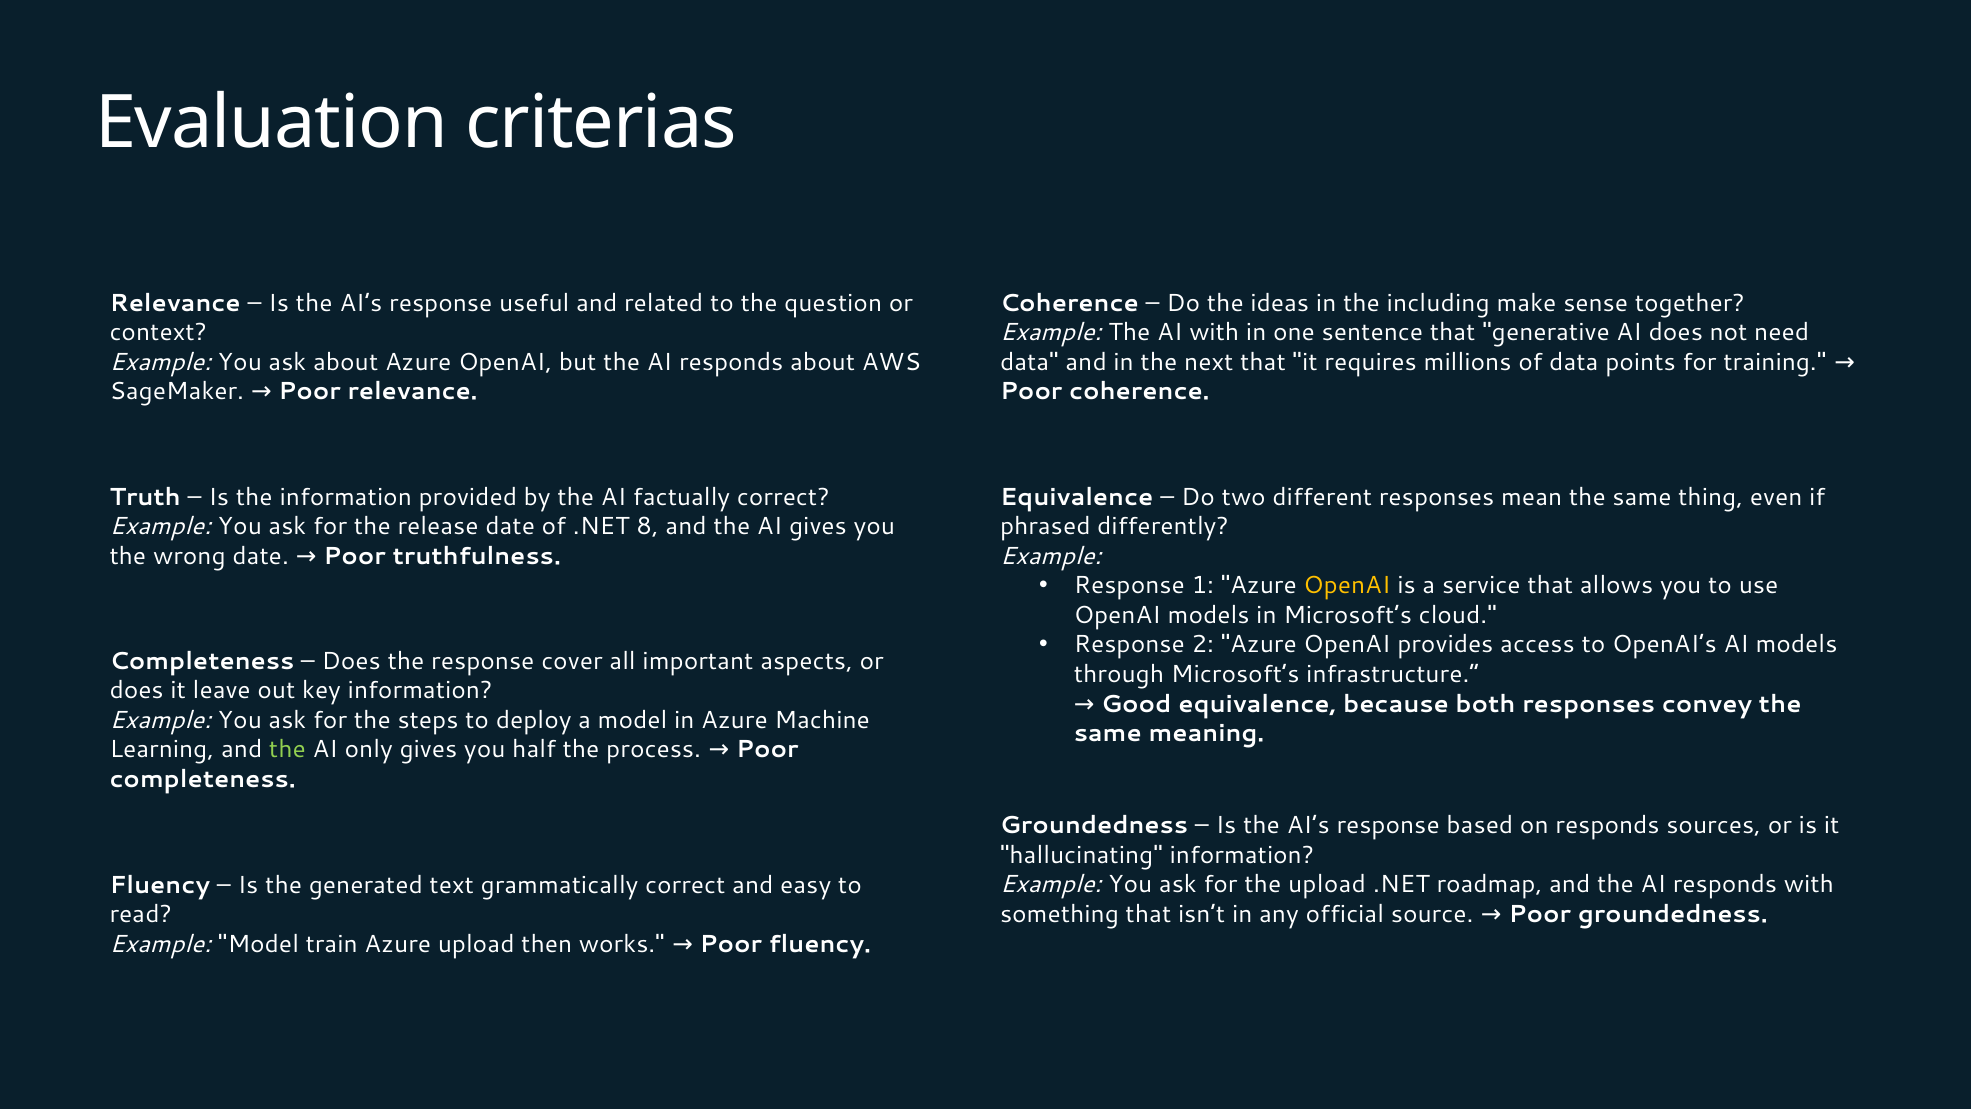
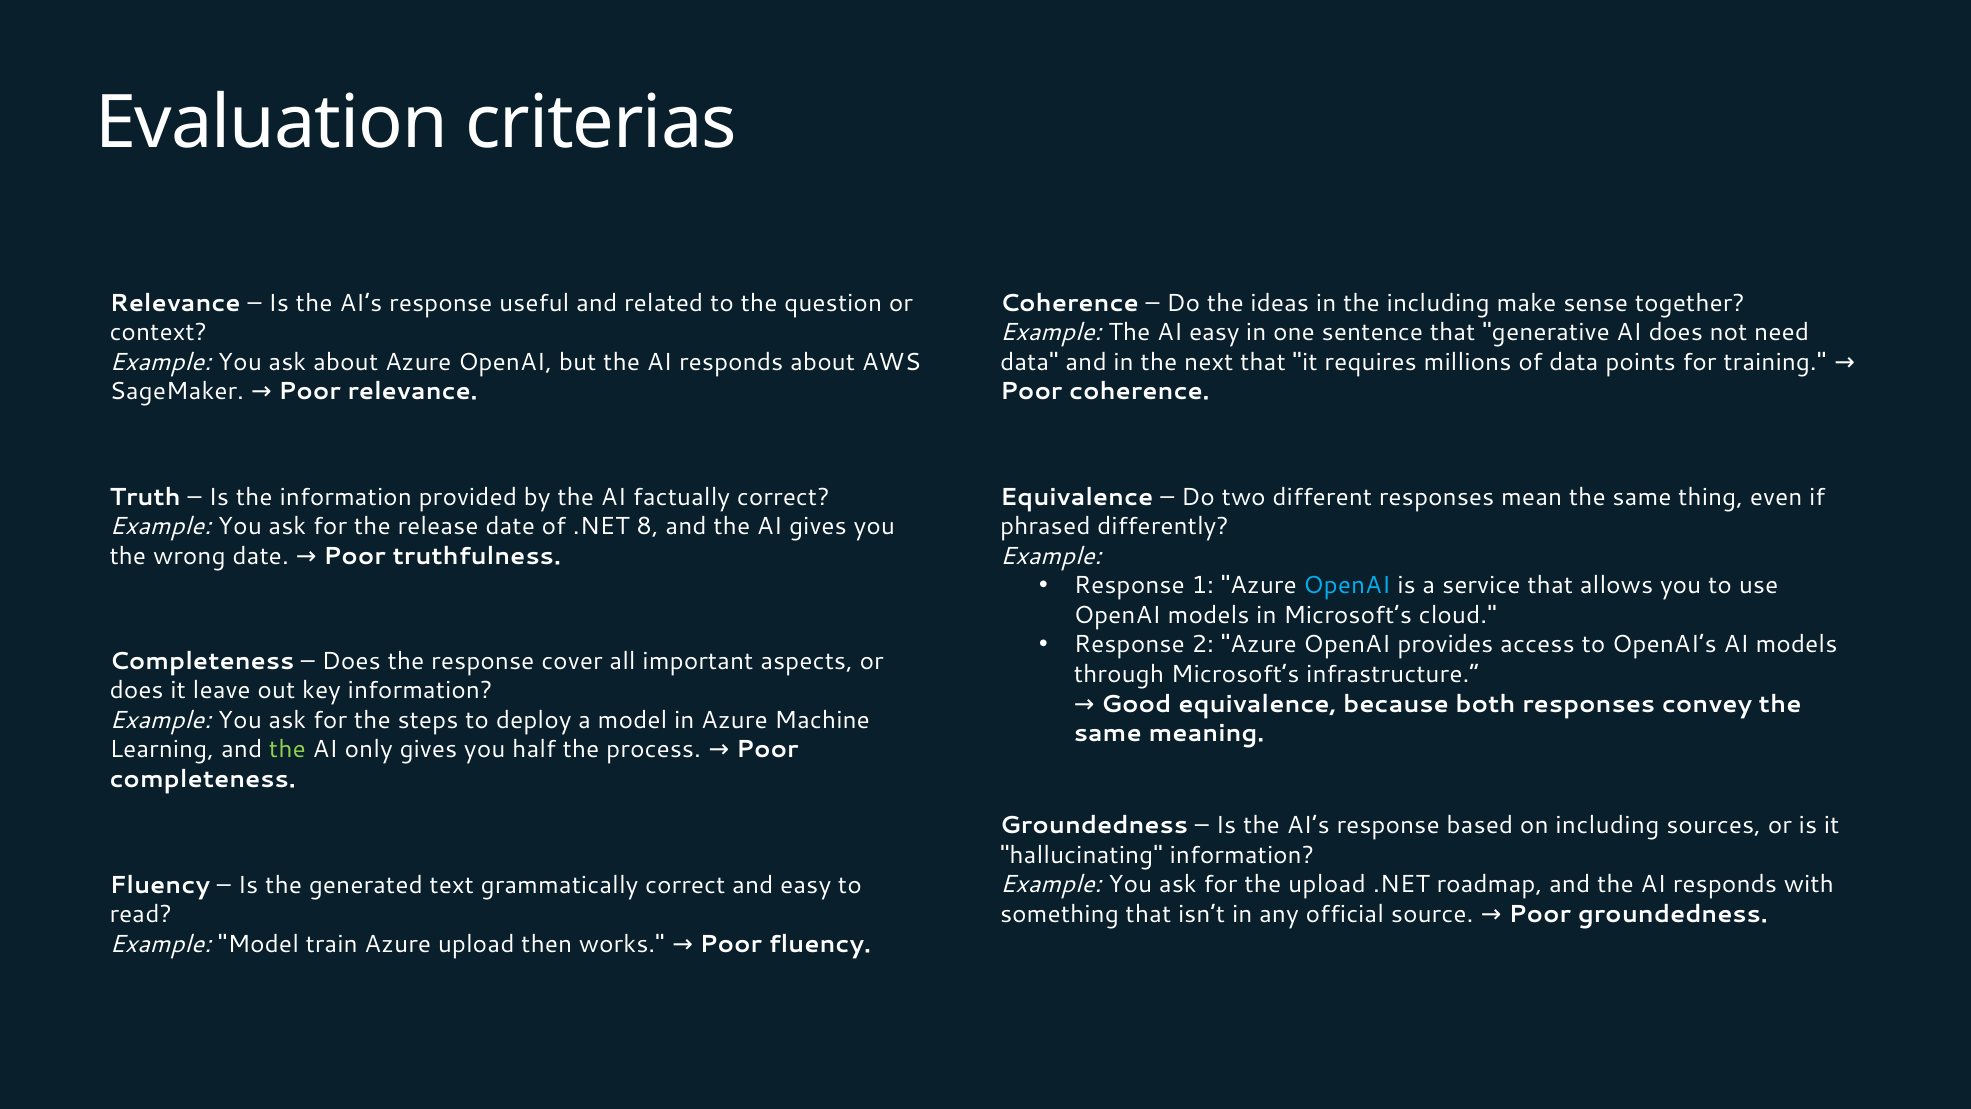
AI with: with -> easy (1214, 332)
OpenAI colour: yellow -> light blue (1347, 586)
on responds: responds -> including (1607, 825)
